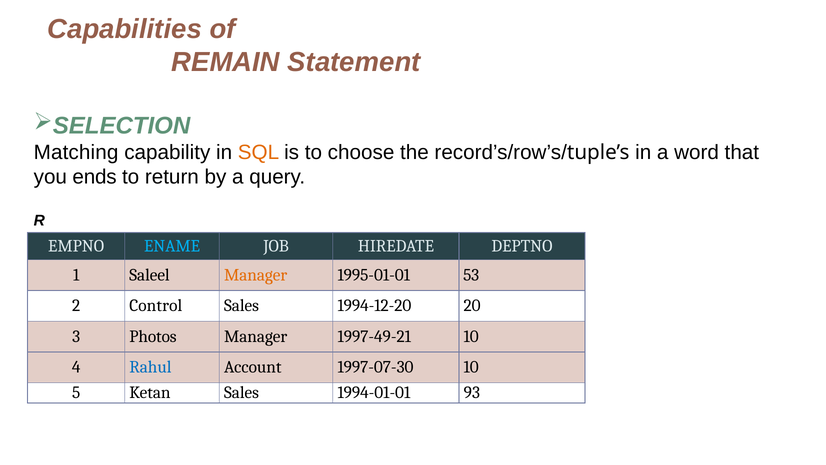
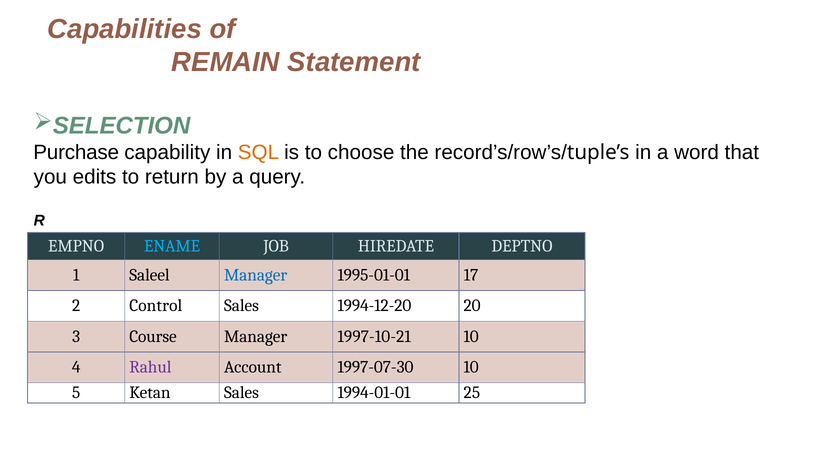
Matching: Matching -> Purchase (76, 152)
ends: ends -> edits (94, 177)
Manager colour: orange -> blue (256, 275)
53: 53 -> 17 (471, 275)
Photos: Photos -> Course (153, 336)
1997-49-21: 1997-49-21 -> 1997-10-21 (374, 336)
Rahul colour: blue -> purple (150, 367)
93: 93 -> 25 (472, 392)
